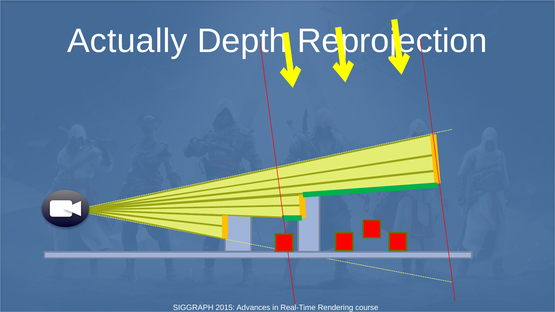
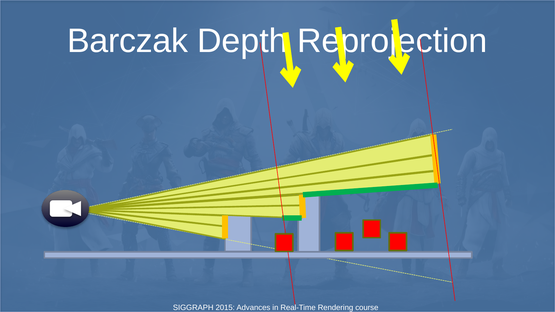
Actually: Actually -> Barczak (128, 41)
